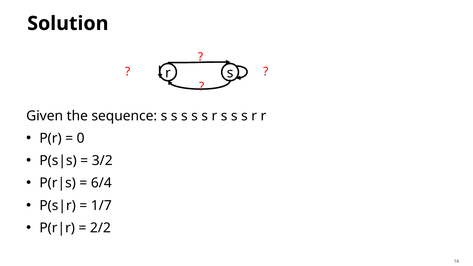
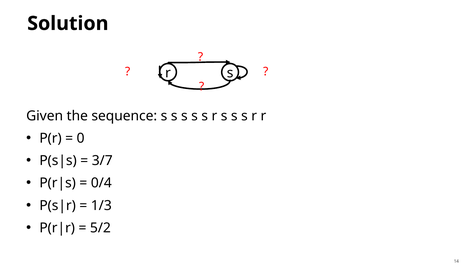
3/2: 3/2 -> 3/7 (102, 161)
6/4: 6/4 -> 0/4 (101, 183)
1/7: 1/7 -> 1/3 (101, 206)
2/2: 2/2 -> 5/2 (100, 228)
